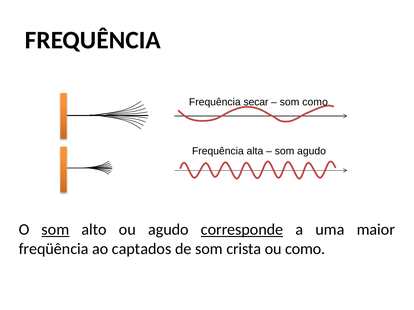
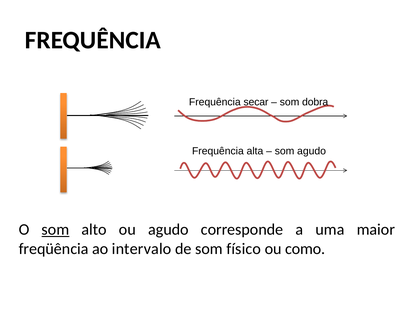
som como: como -> dobra (315, 102)
corresponde underline: present -> none (242, 230)
captados: captados -> intervalo (142, 249)
crista: crista -> físico (244, 249)
